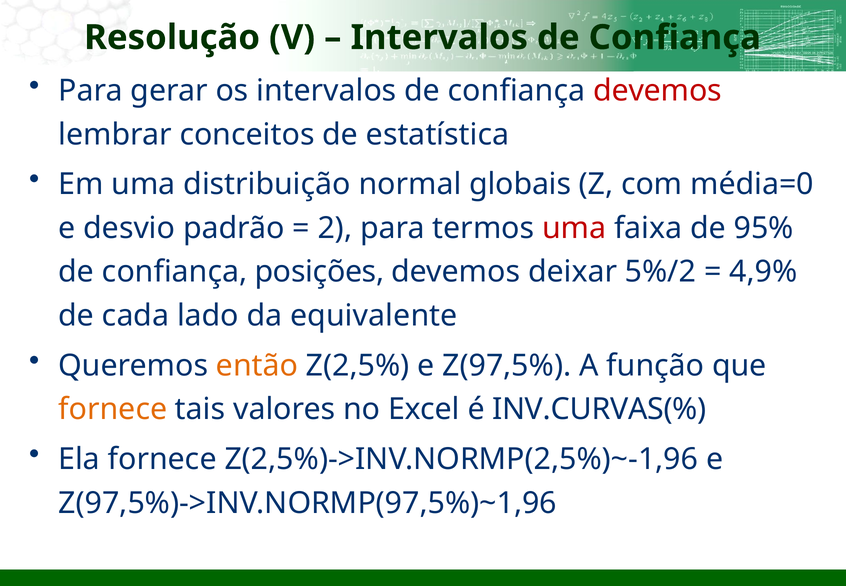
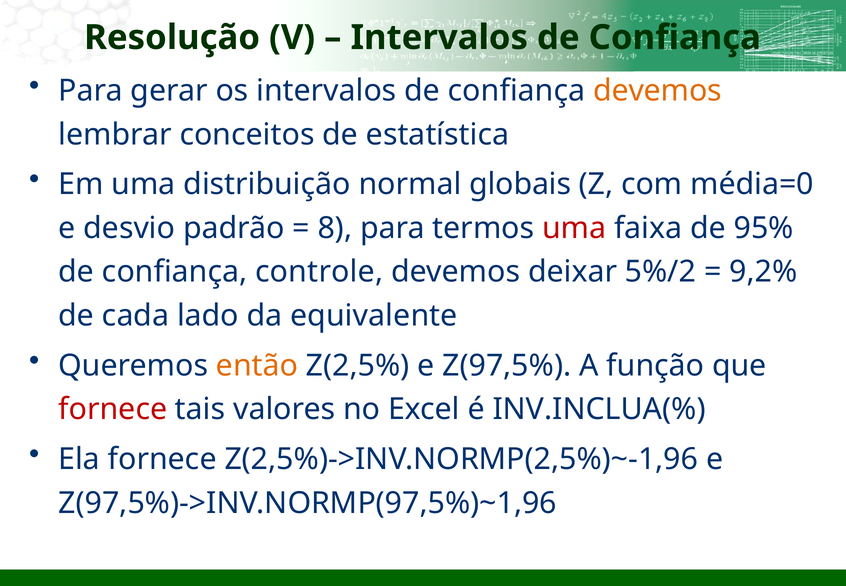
devemos colour: red -> orange (658, 91)
2: 2 -> 8 (335, 228)
posições: posições -> controle (319, 272)
4,9%: 4,9% -> 9,2% (763, 272)
fornece colour: orange -> red (113, 409)
INV.CURVAS(%: INV.CURVAS(% -> INV.INCLUA(% (599, 409)
